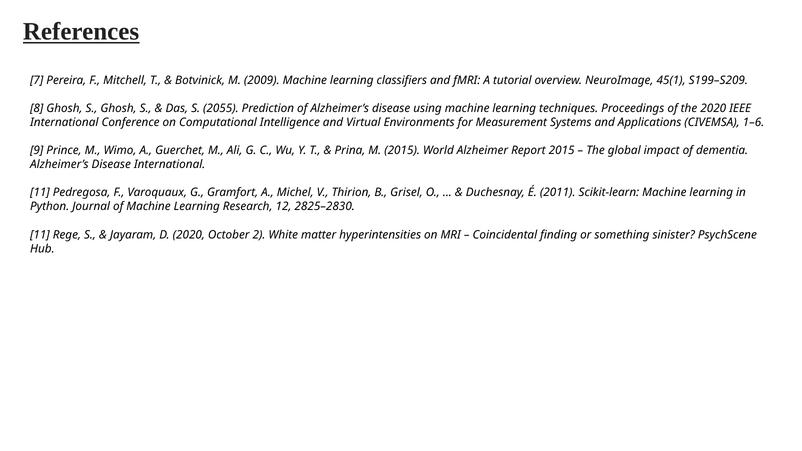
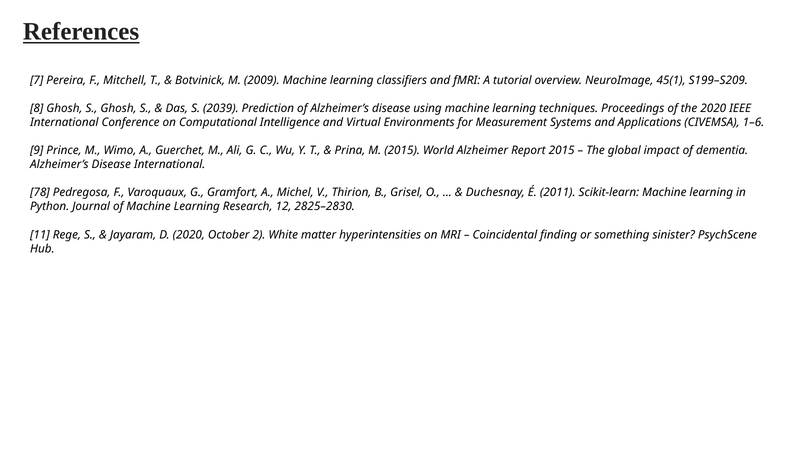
2055: 2055 -> 2039 (221, 108)
11: 11 -> 78 (40, 193)
